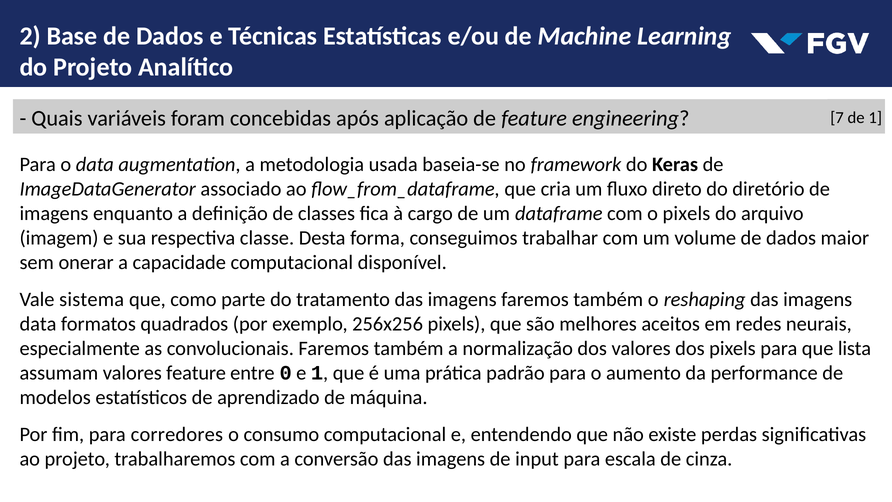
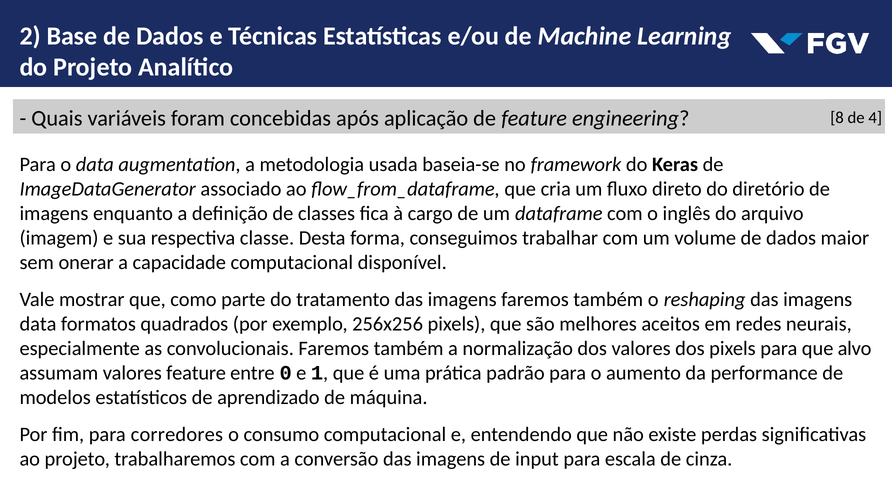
7: 7 -> 8 (837, 118)
de 1: 1 -> 4 (875, 118)
o pixels: pixels -> inglês (687, 213)
sistema: sistema -> mostrar (92, 299)
lista: lista -> alvo (855, 348)
